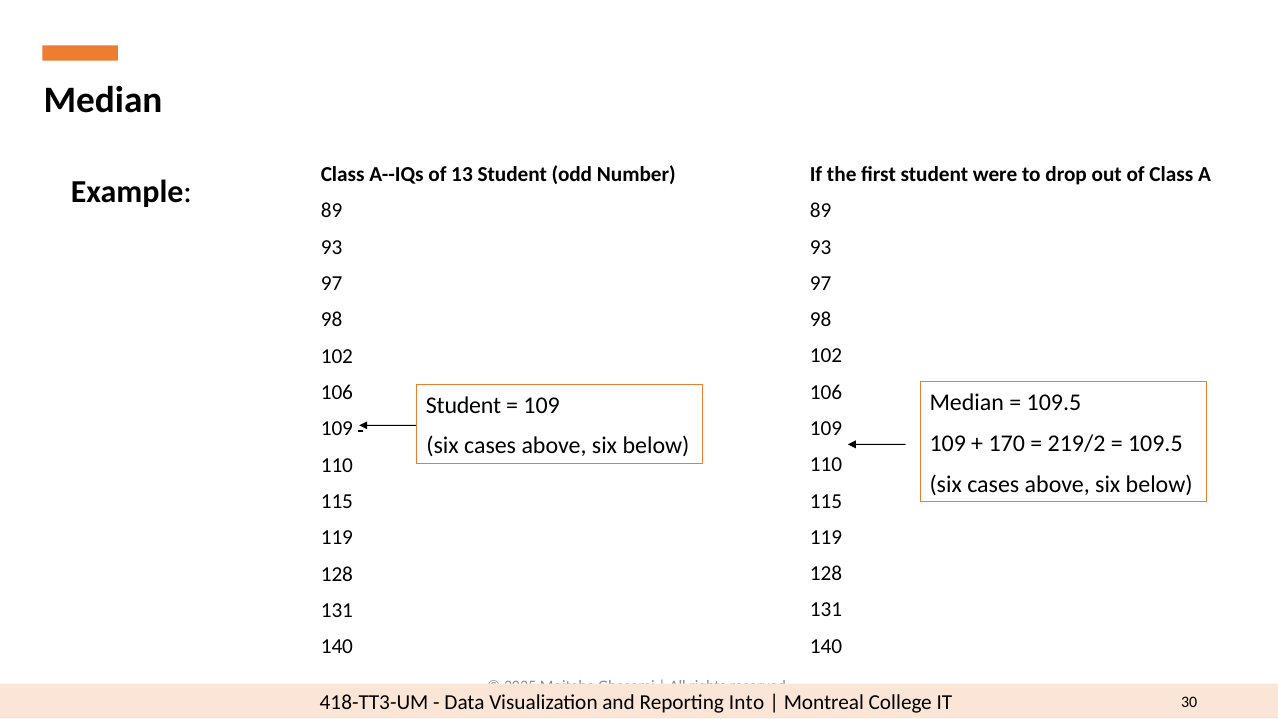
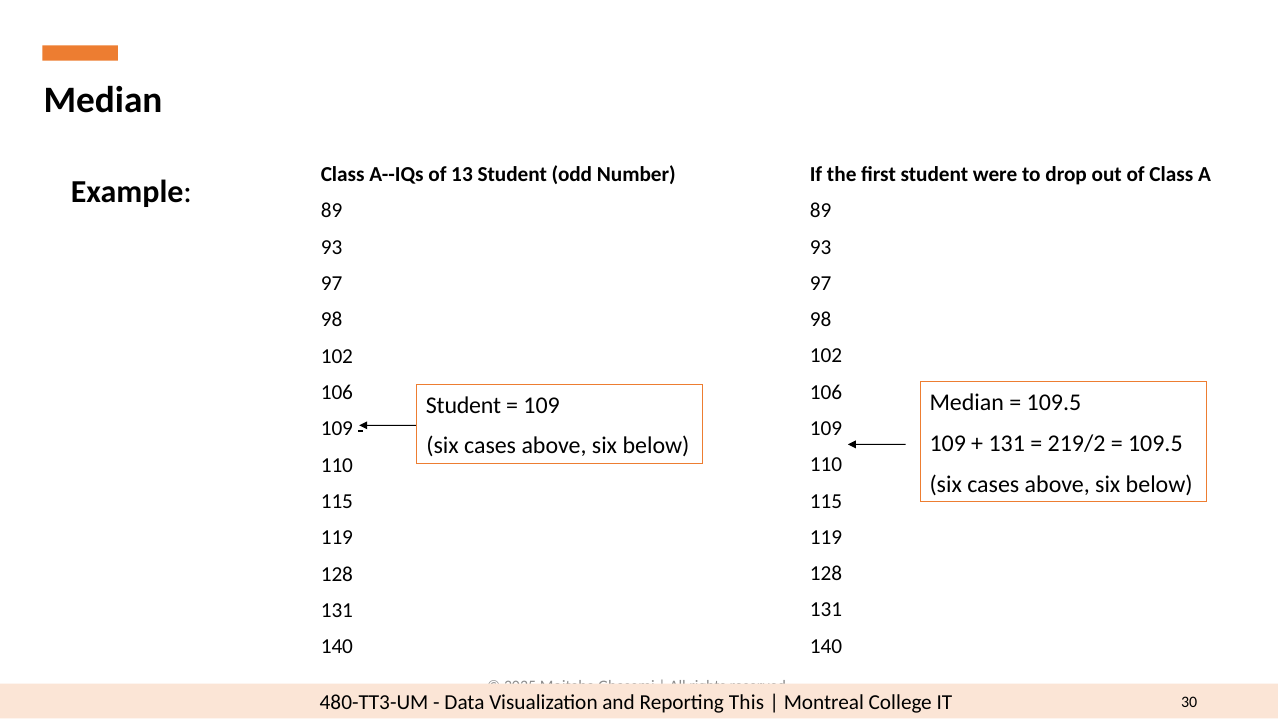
170: 170 -> 131 (1007, 443)
418-TT3-UM: 418-TT3-UM -> 480-TT3-UM (374, 702)
Into: Into -> This (746, 702)
